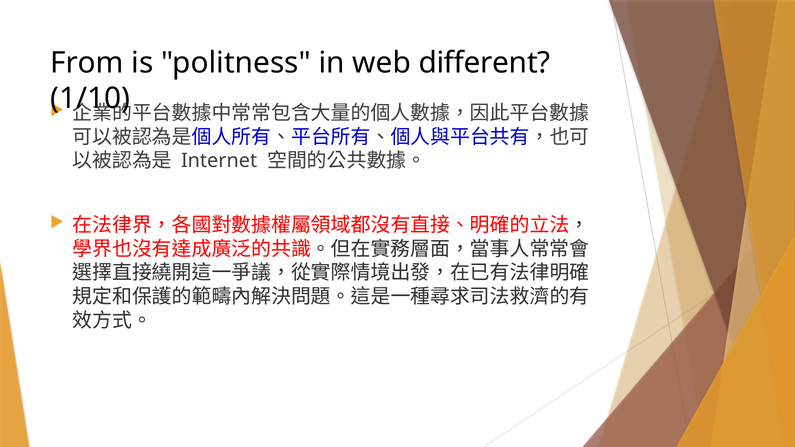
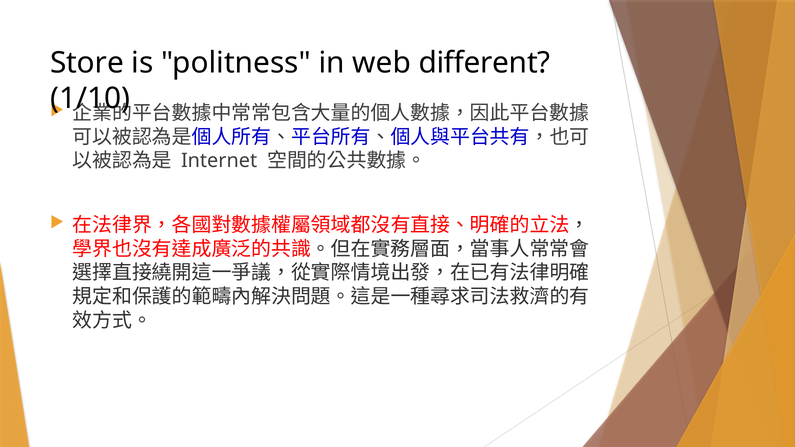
From: From -> Store (87, 63)
